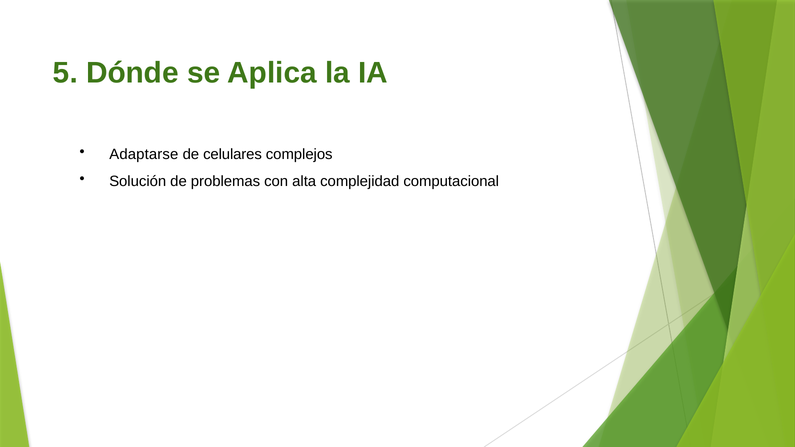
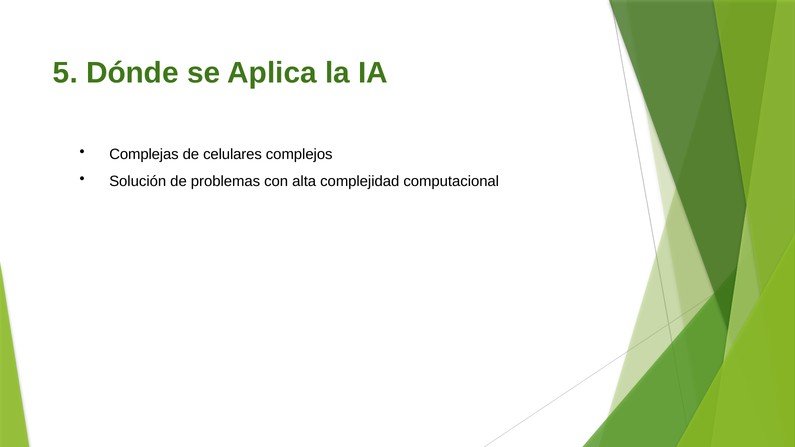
Adaptarse: Adaptarse -> Complejas (144, 154)
